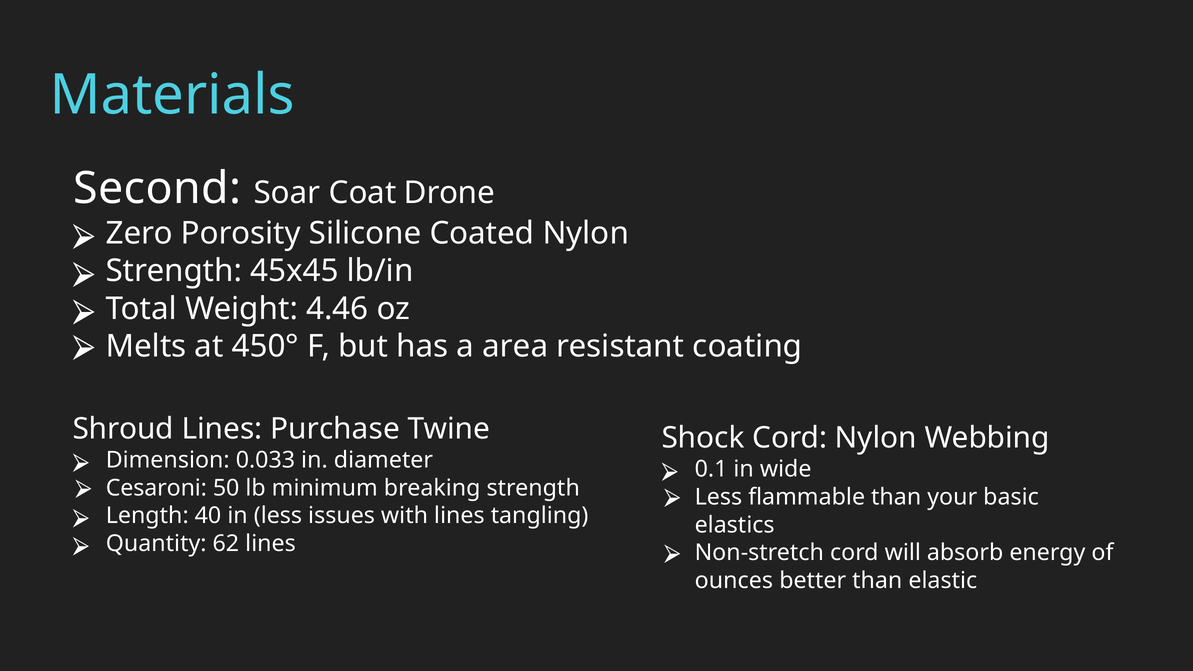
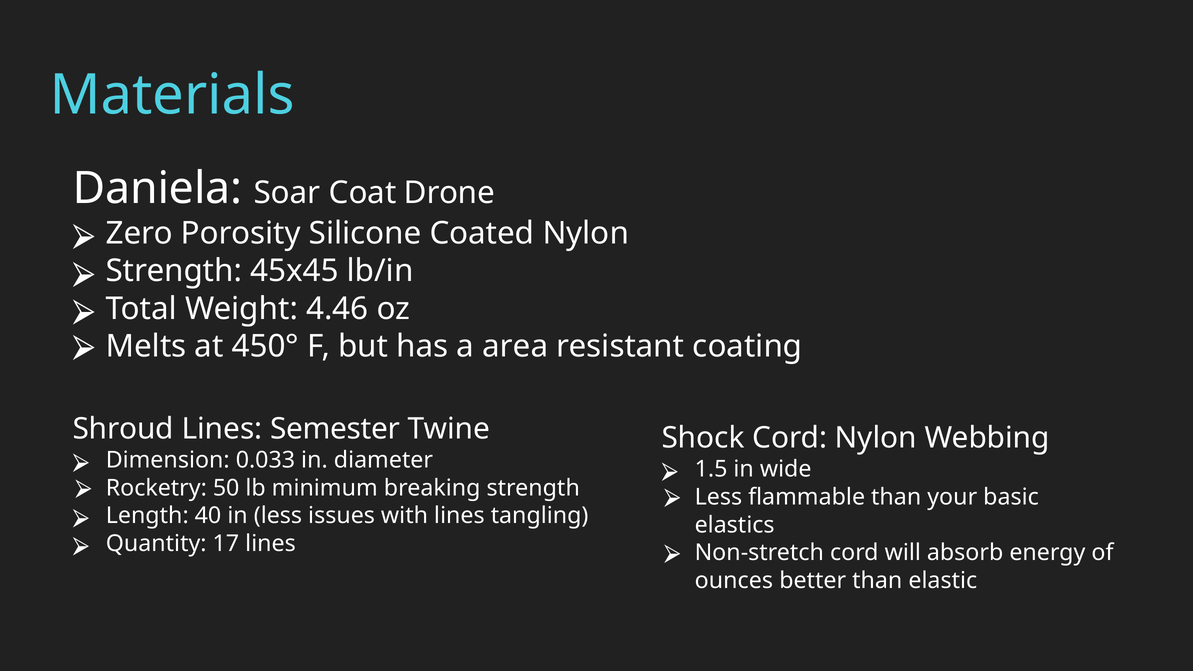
Second: Second -> Daniela (158, 188)
Purchase: Purchase -> Semester (335, 429)
0.1: 0.1 -> 1.5 (711, 469)
Cesaroni: Cesaroni -> Rocketry (156, 488)
62: 62 -> 17 (226, 544)
